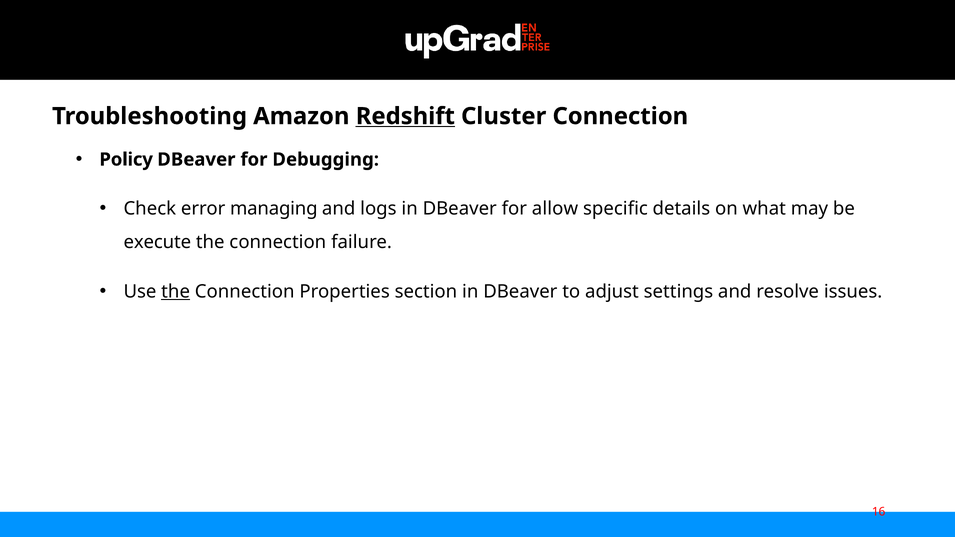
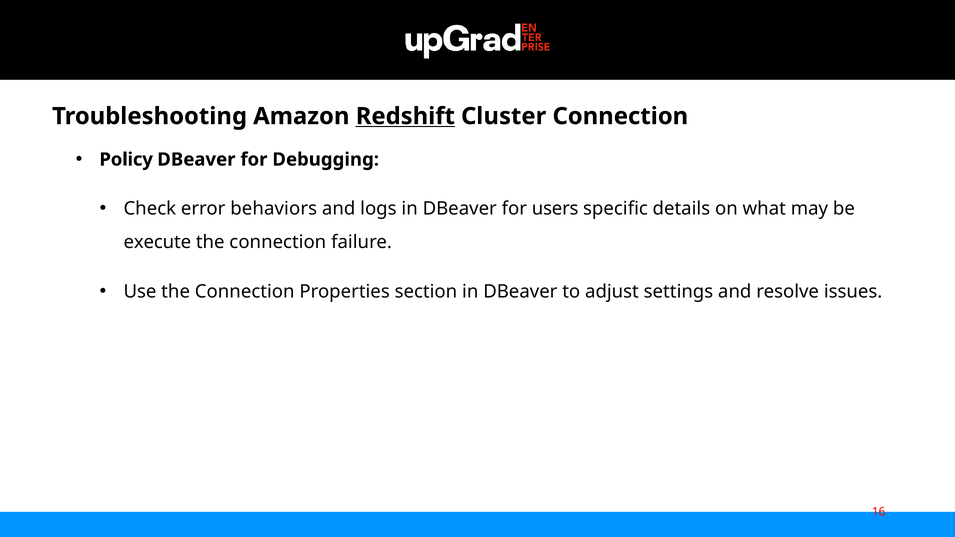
managing: managing -> behaviors (274, 209)
allow: allow -> users (555, 209)
the underline: present -> none (176, 292)
